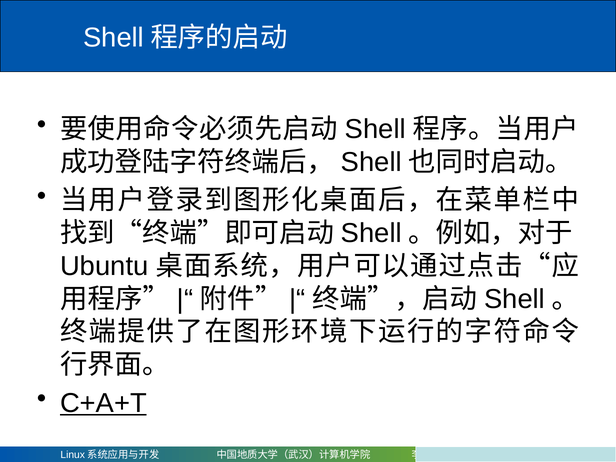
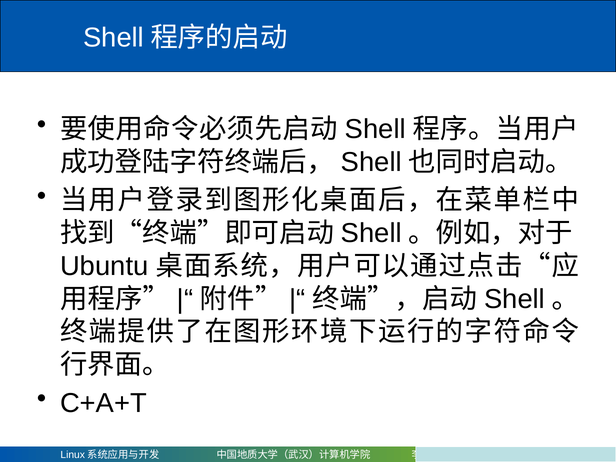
C+A+T underline: present -> none (103, 403)
